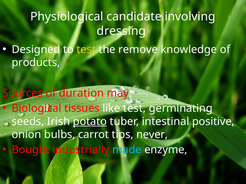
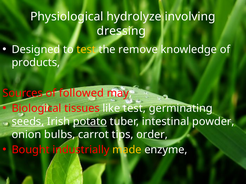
candidate: candidate -> hydrolyze (134, 17)
duration: duration -> followed (81, 93)
seeds underline: none -> present (28, 122)
positive: positive -> powder (213, 122)
never: never -> order (152, 135)
made colour: light blue -> yellow (127, 150)
